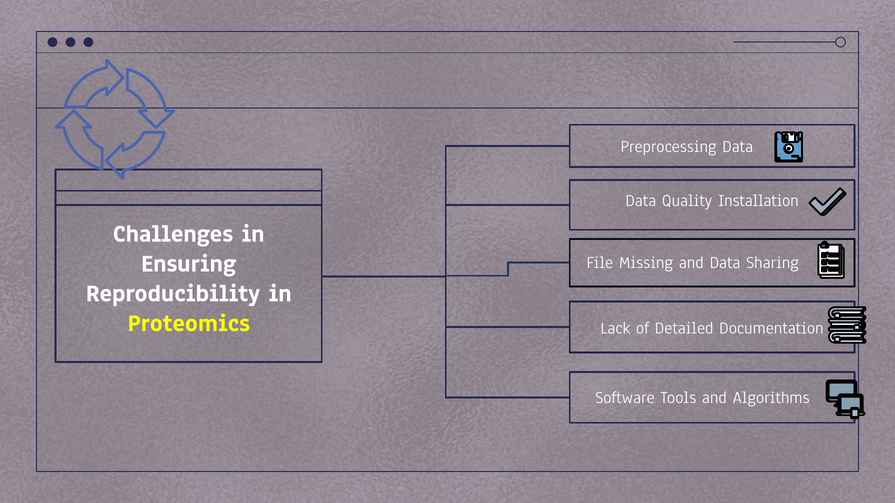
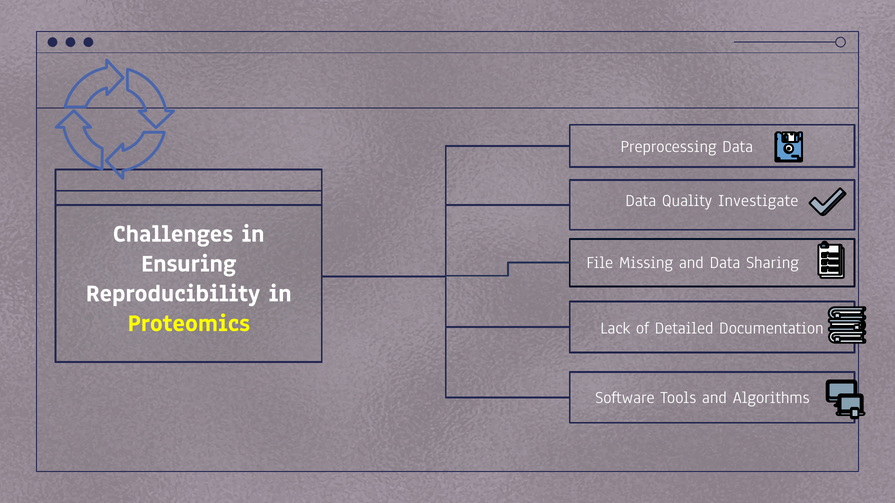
Installation: Installation -> Investigate (758, 201)
